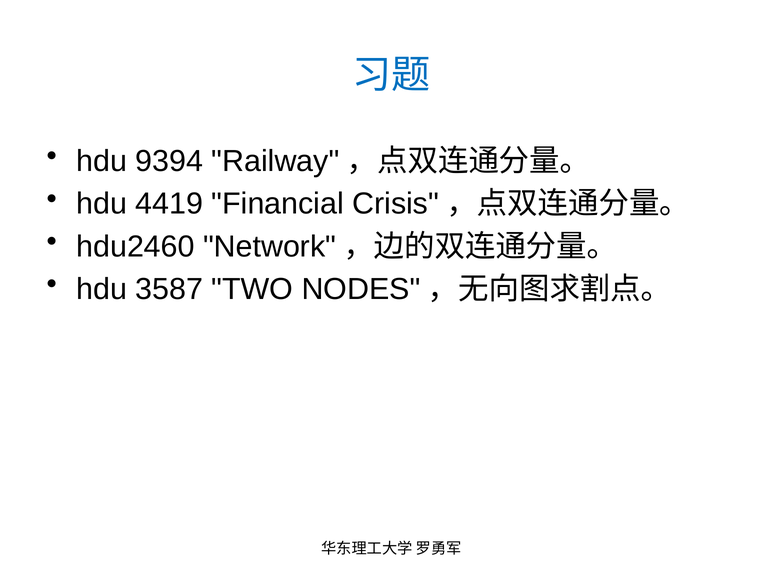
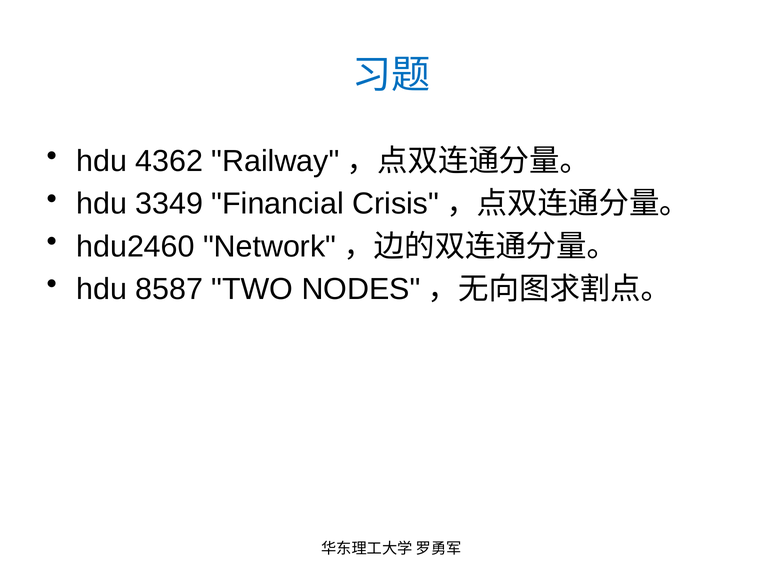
9394: 9394 -> 4362 (169, 161)
4419: 4419 -> 3349 (169, 204)
3587: 3587 -> 8587 (169, 289)
